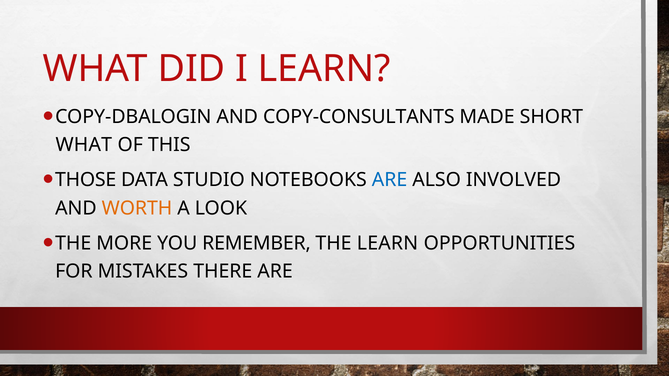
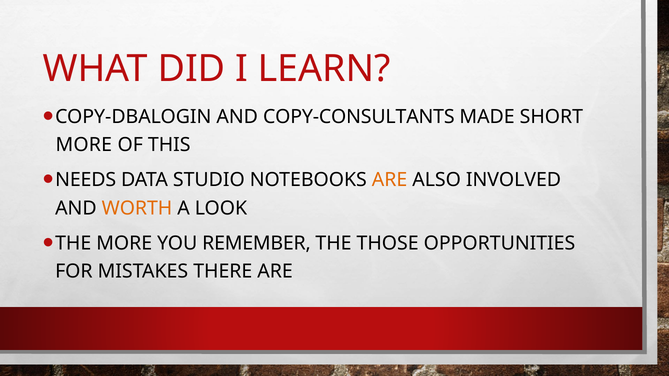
WHAT: WHAT -> MORE (84, 145)
THOSE: THOSE -> NEEDS (86, 180)
ARE colour: blue -> orange (390, 180)
THE LEARN: LEARN -> THOSE (388, 243)
